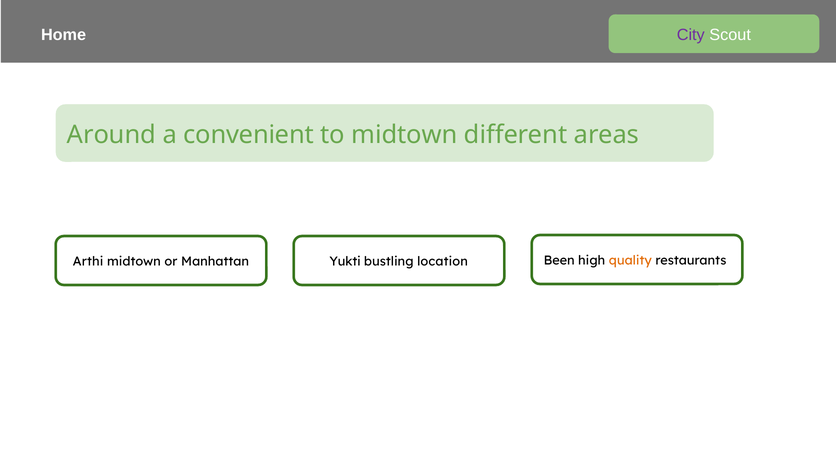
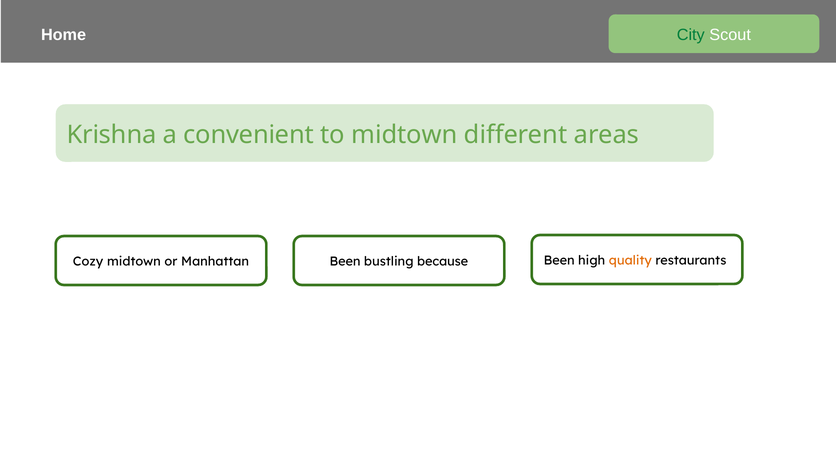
City colour: purple -> green (691, 35)
Around: Around -> Krishna (112, 135)
Arthi: Arthi -> Cozy (88, 262)
Yukti: Yukti -> Been (345, 262)
location: location -> because (443, 262)
